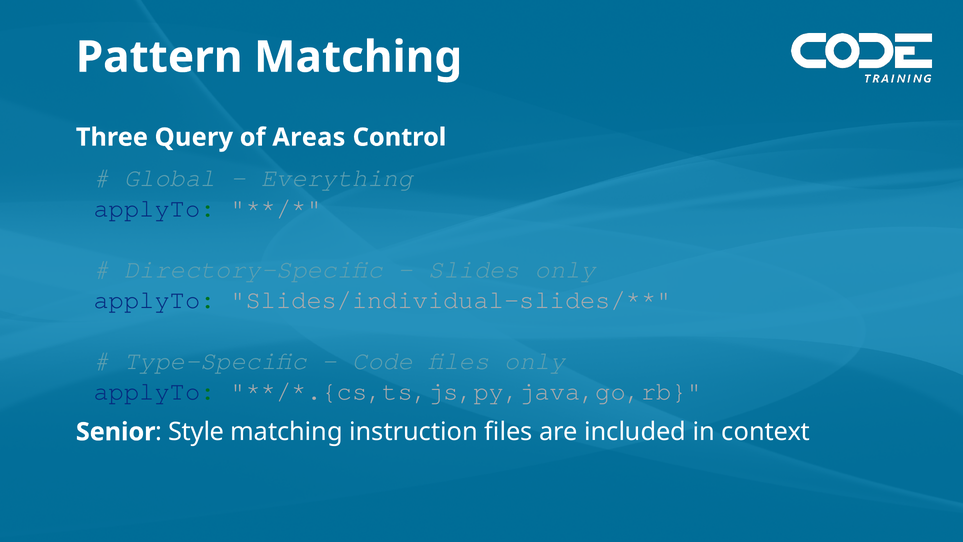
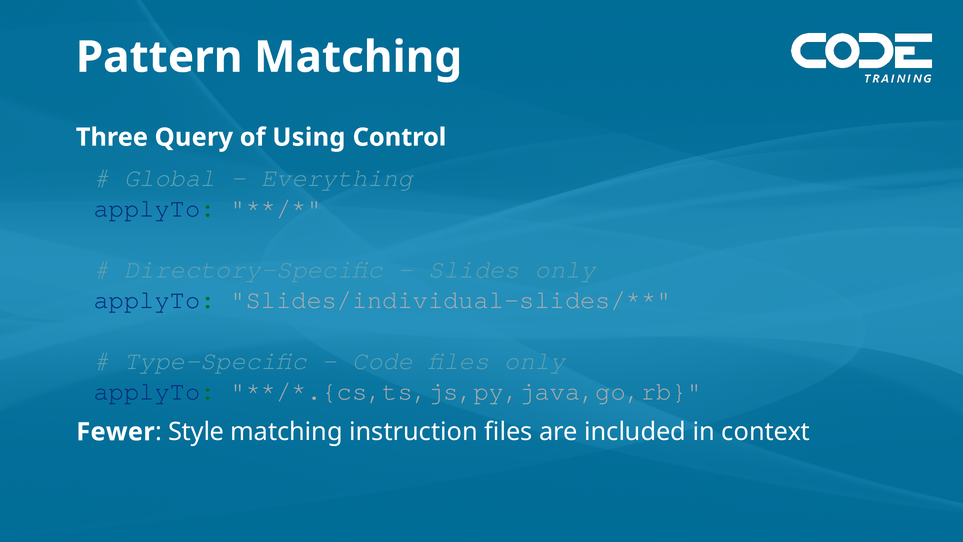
Areas: Areas -> Using (309, 137)
Senior: Senior -> Fewer (115, 432)
